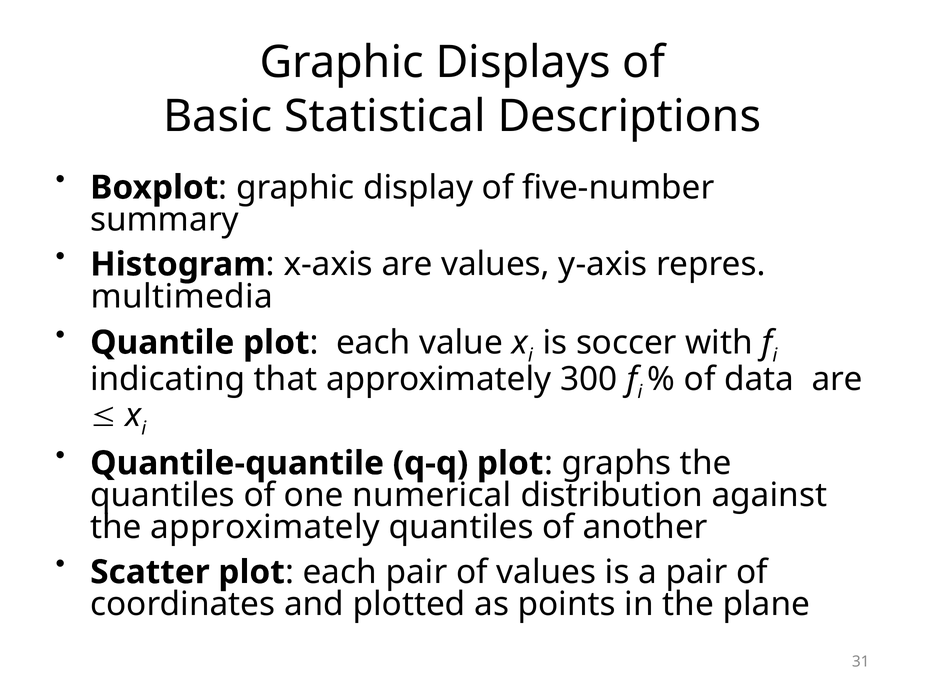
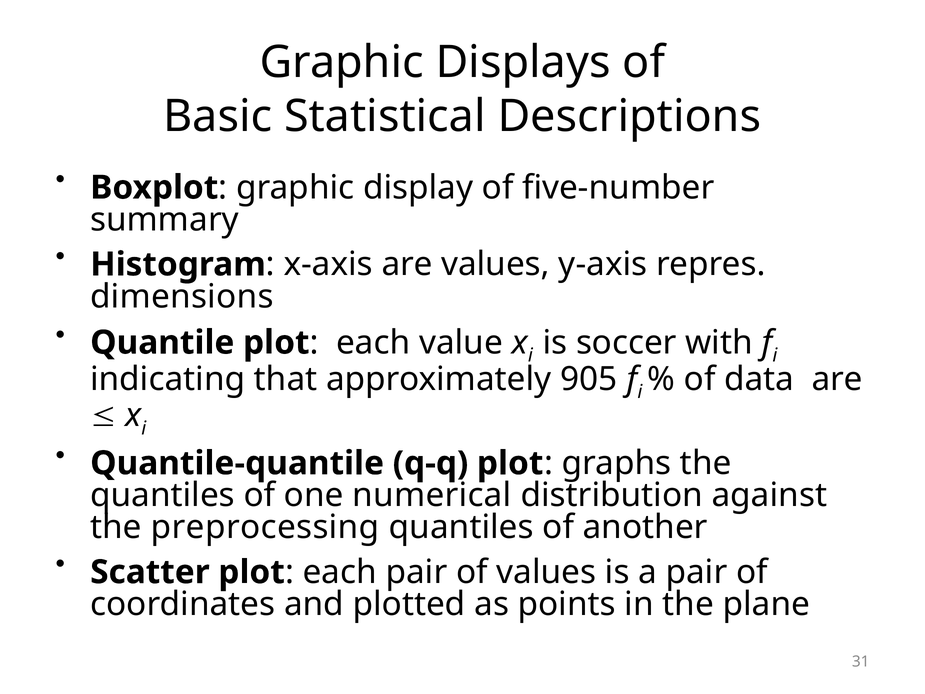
multimedia: multimedia -> dimensions (182, 296)
300: 300 -> 905 (589, 379)
the approximately: approximately -> preprocessing (265, 527)
